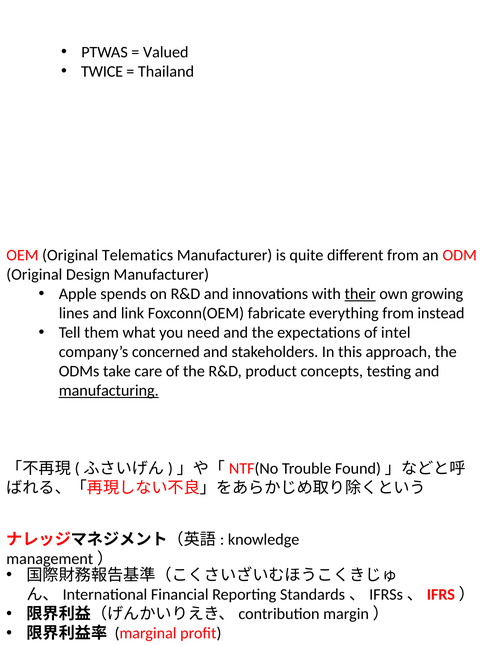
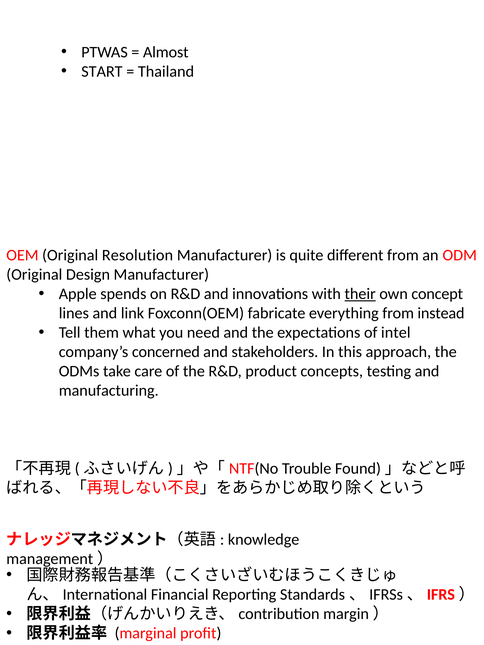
Valued: Valued -> Almost (166, 52)
TWICE: TWICE -> START (102, 71)
Telematics: Telematics -> Resolution (137, 255)
growing: growing -> concept (437, 294)
manufacturing underline: present -> none (109, 391)
